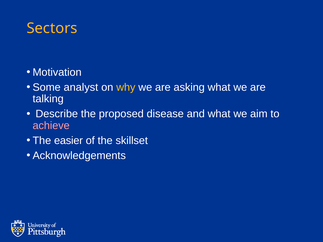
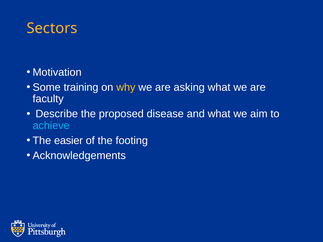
analyst: analyst -> training (81, 87)
talking: talking -> faculty (48, 99)
achieve colour: pink -> light blue (51, 126)
skillset: skillset -> footing (132, 141)
